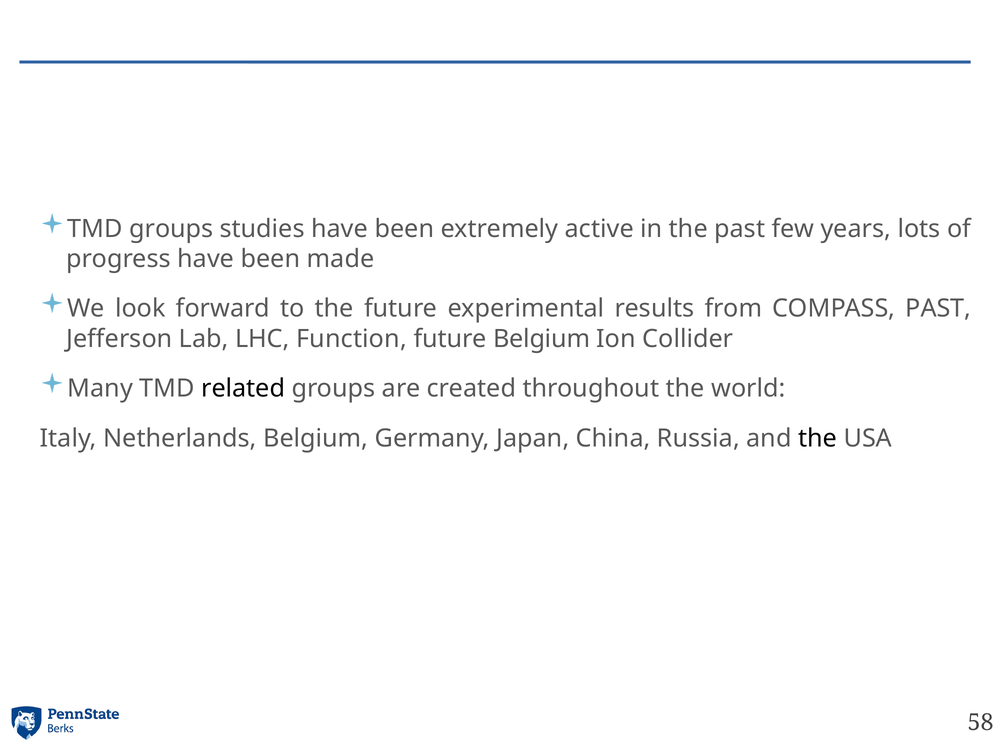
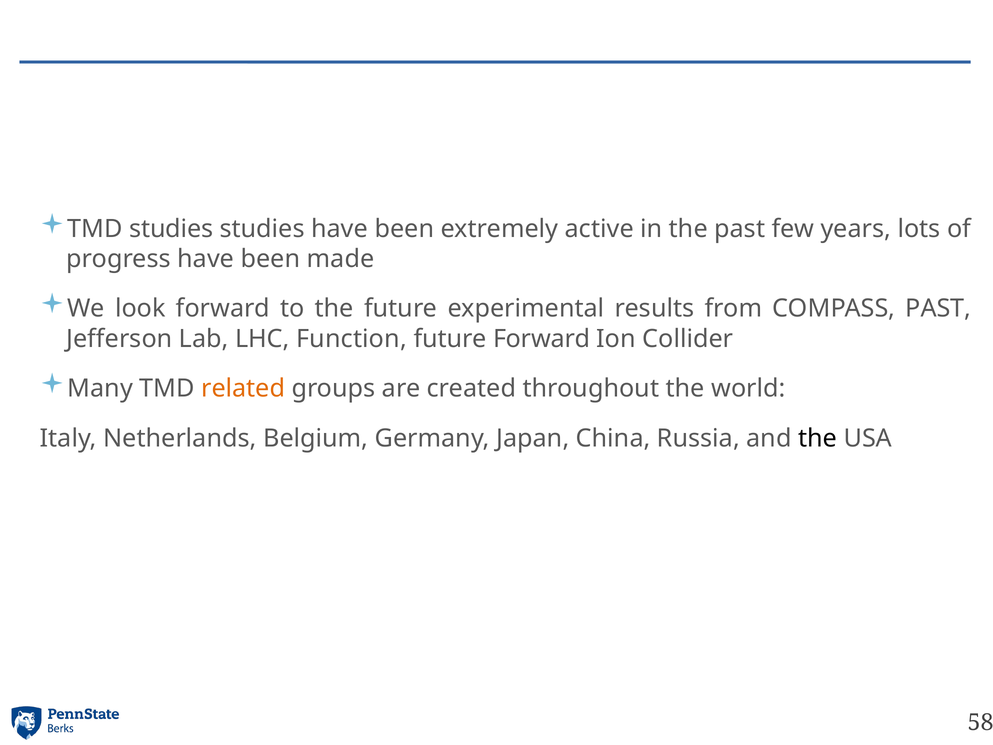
TMD groups: groups -> studies (171, 229)
future Belgium: Belgium -> Forward (542, 339)
related colour: black -> orange (243, 388)
